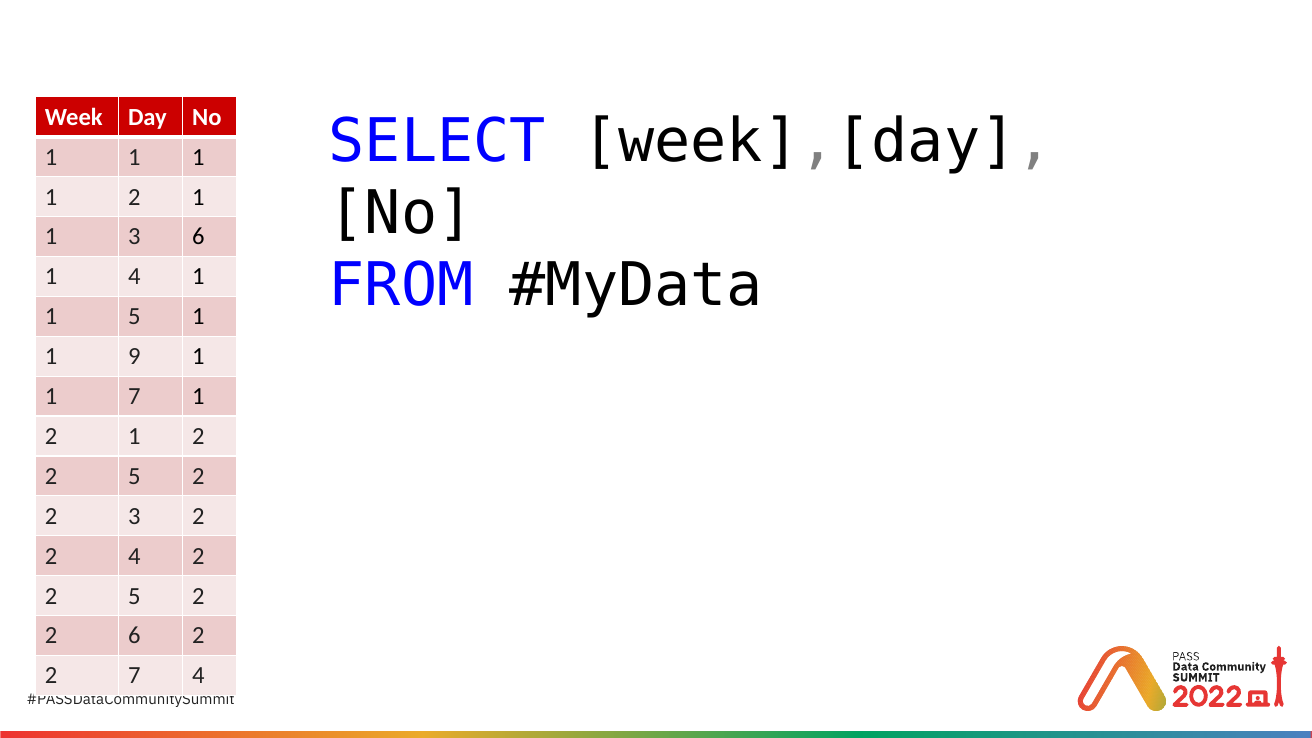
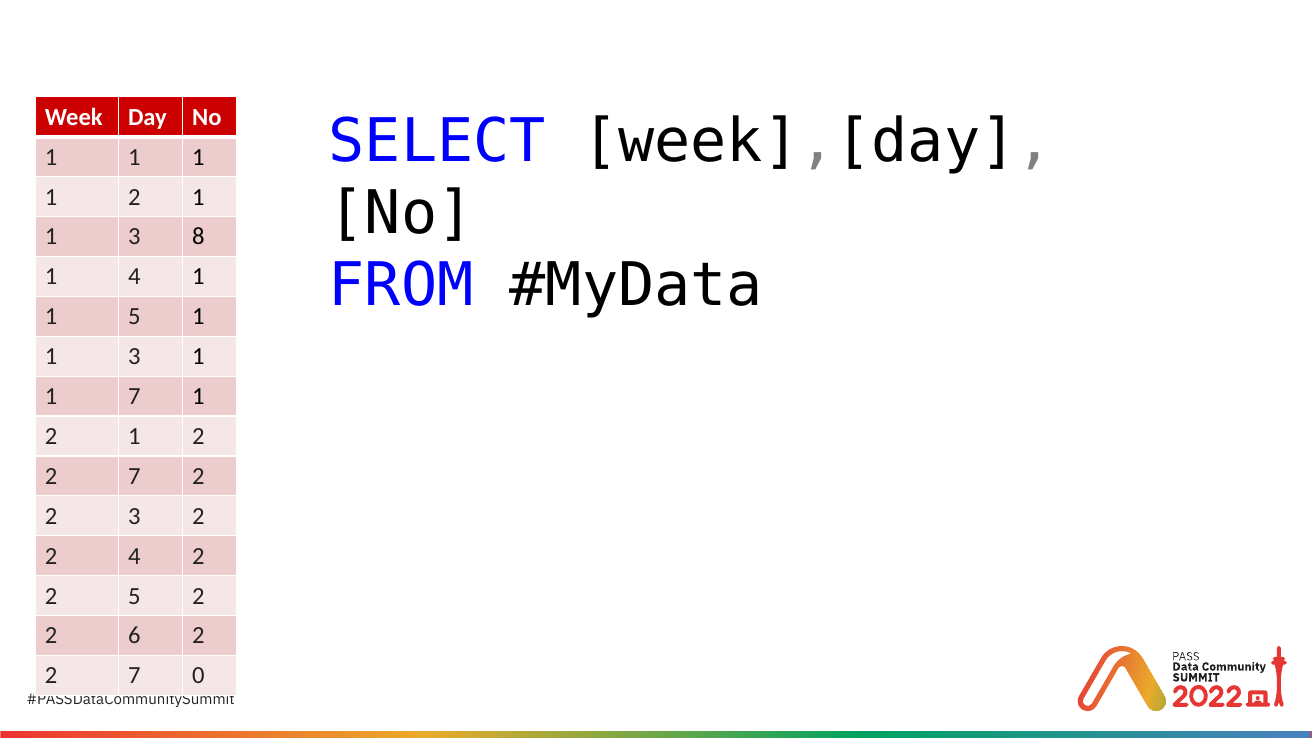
3 6: 6 -> 8 (198, 237)
9: 9 -> 3 (134, 357)
5: 5 -> 7 (134, 476)
7 4: 4 -> 0 (198, 676)
